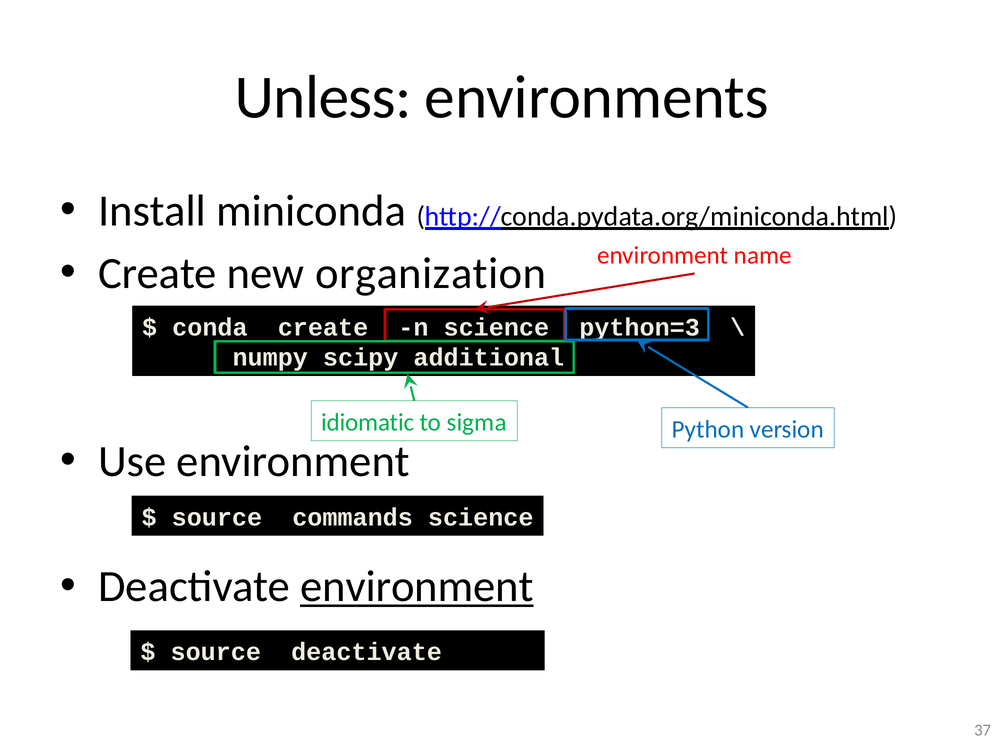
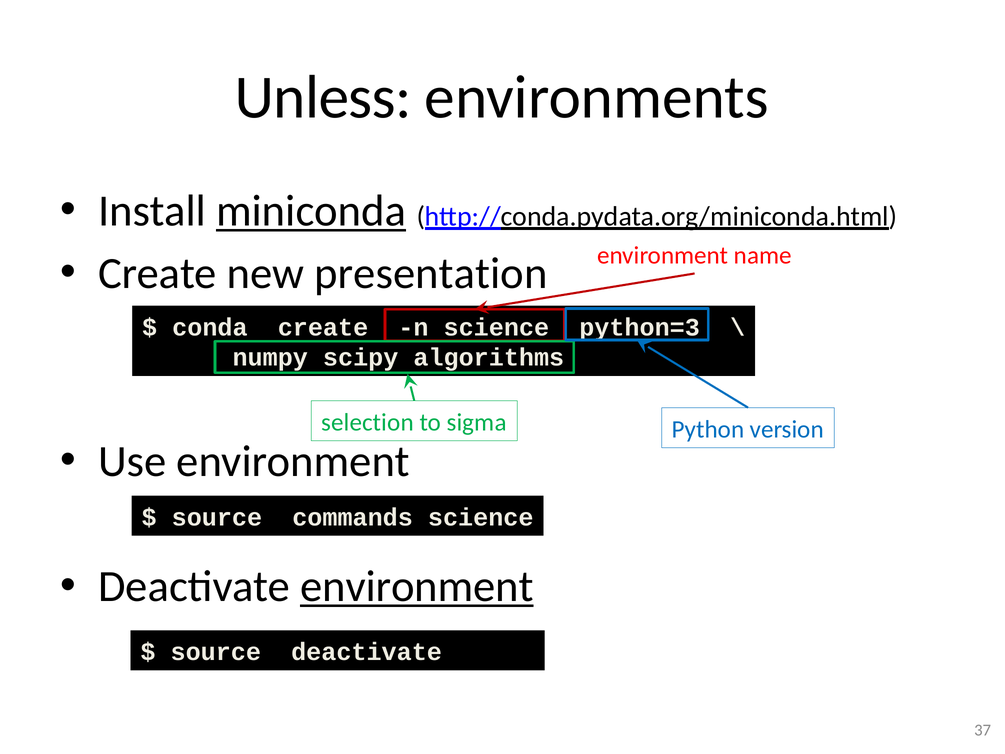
miniconda underline: none -> present (311, 211)
organization: organization -> presentation (431, 273)
additional: additional -> algorithms (489, 358)
idiomatic: idiomatic -> selection (368, 422)
